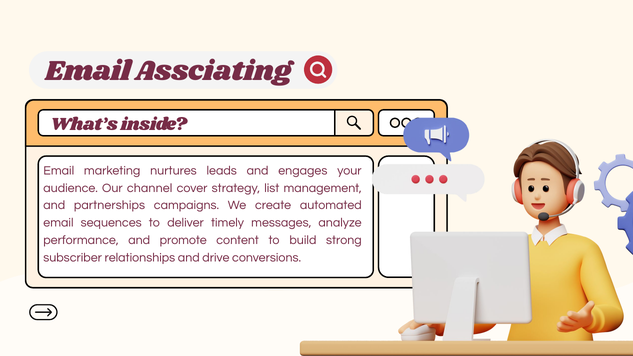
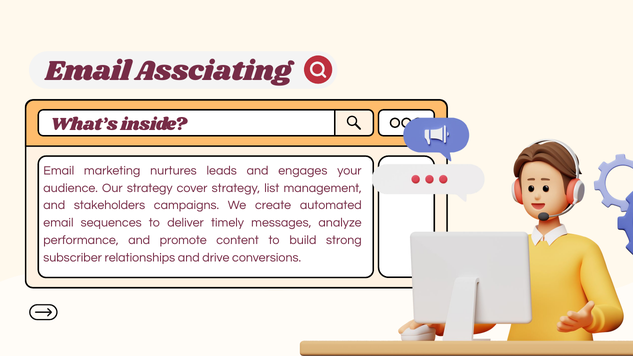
Our channel: channel -> strategy (150, 188)
partnerships: partnerships -> stakeholders (110, 205)
